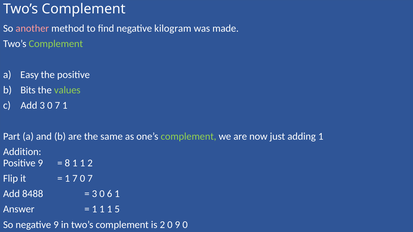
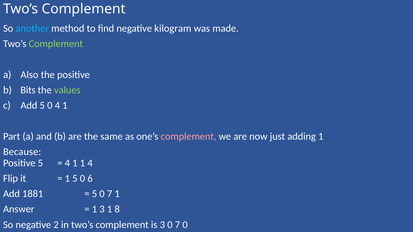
another colour: pink -> light blue (32, 28)
Easy: Easy -> Also (29, 75)
Add 3: 3 -> 5 (42, 106)
7: 7 -> 4 (57, 106)
complement colour: light green -> pink (189, 137)
Addition: Addition -> Because (22, 152)
Positive 9: 9 -> 5 (40, 163)
8: 8 -> 4 (67, 163)
1 2: 2 -> 4 (90, 163)
1 7: 7 -> 5 (75, 179)
7: 7 -> 6 (90, 179)
8488: 8488 -> 1881 (33, 194)
3: 3 -> 5 (94, 194)
6: 6 -> 7 (110, 194)
1: 1 -> 3 (102, 210)
5: 5 -> 8 (117, 210)
negative 9: 9 -> 2 (56, 225)
is 2: 2 -> 3 (162, 225)
9: 9 -> 7 (177, 225)
